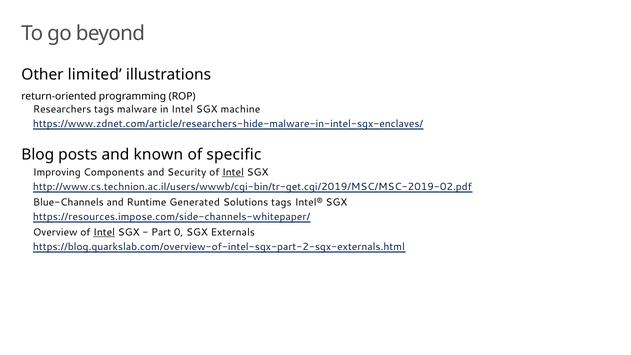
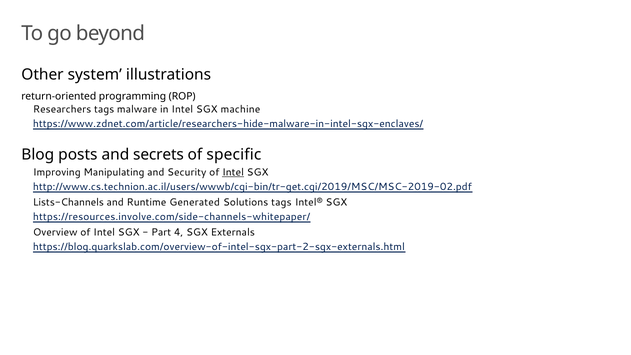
limited: limited -> system (95, 74)
known: known -> secrets (158, 154)
Components: Components -> Manipulating (114, 172)
Blue-Channels: Blue-Channels -> Lists-Channels (68, 202)
https://resources.impose.com/side-channels-whitepaper/: https://resources.impose.com/side-channels-whitepaper/ -> https://resources.involve.com/side-channels-whitepaper/ (172, 217)
Intel underline: present -> none (104, 232)
0: 0 -> 4 (179, 232)
